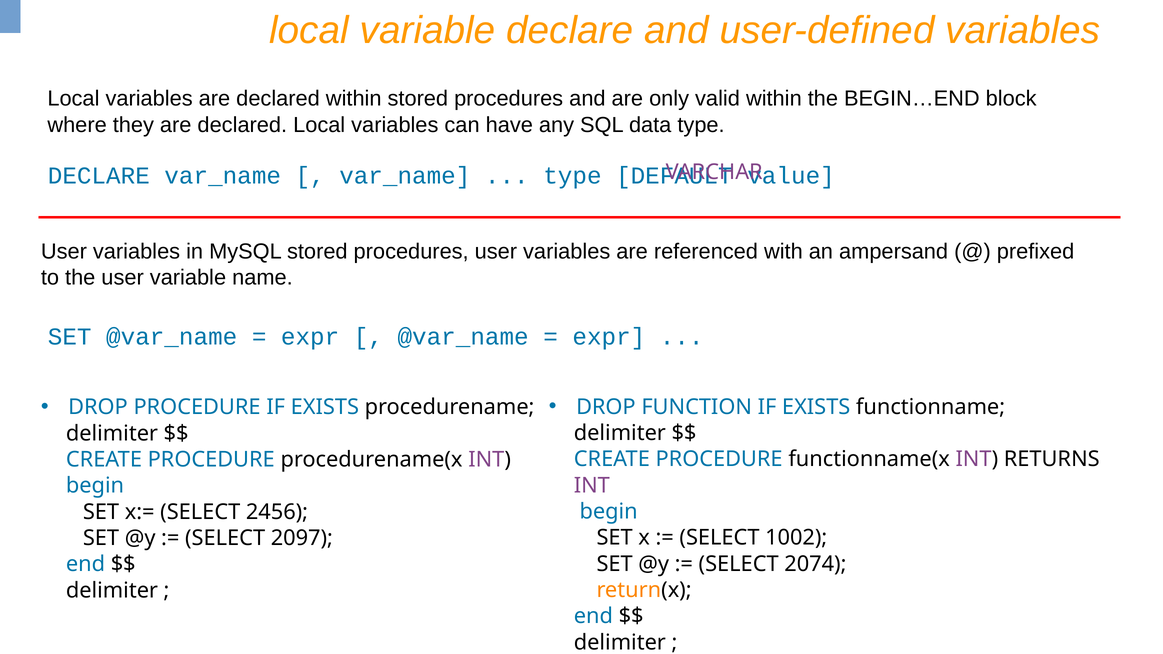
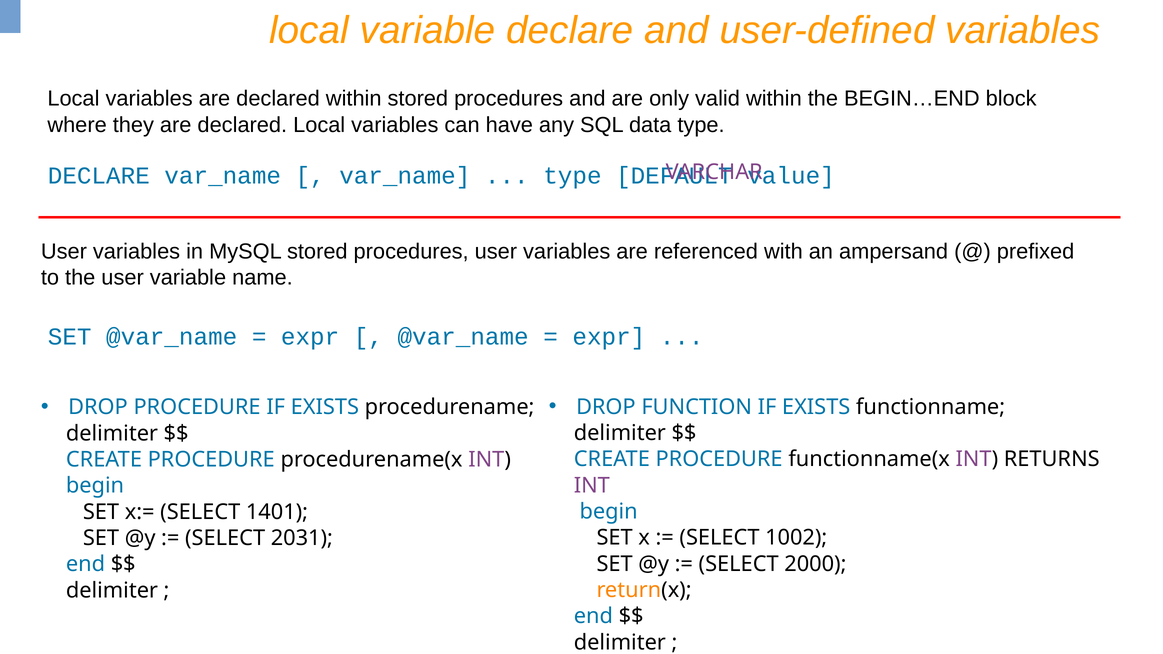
2456: 2456 -> 1401 (277, 512)
2097: 2097 -> 2031 (302, 538)
2074: 2074 -> 2000 (815, 564)
